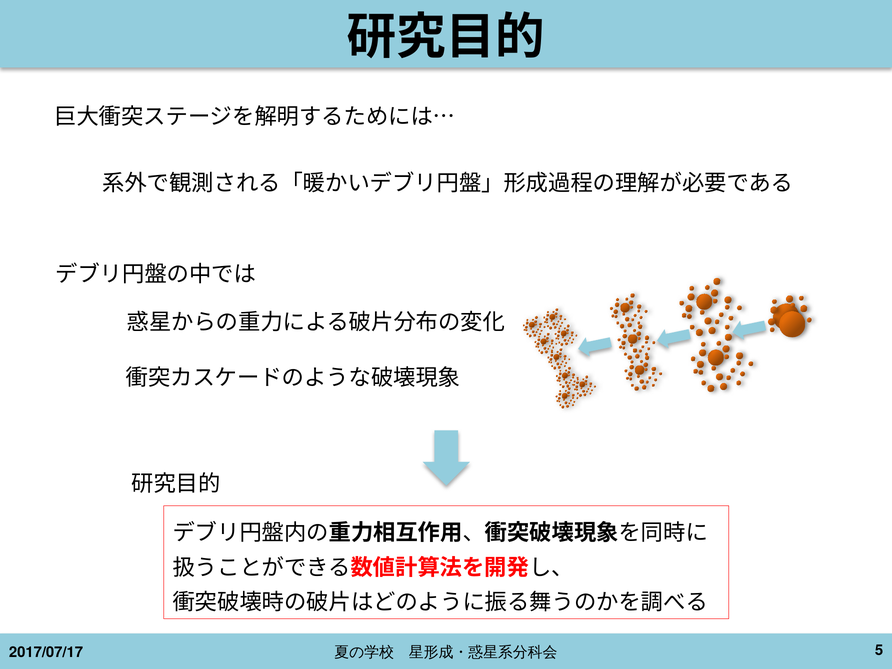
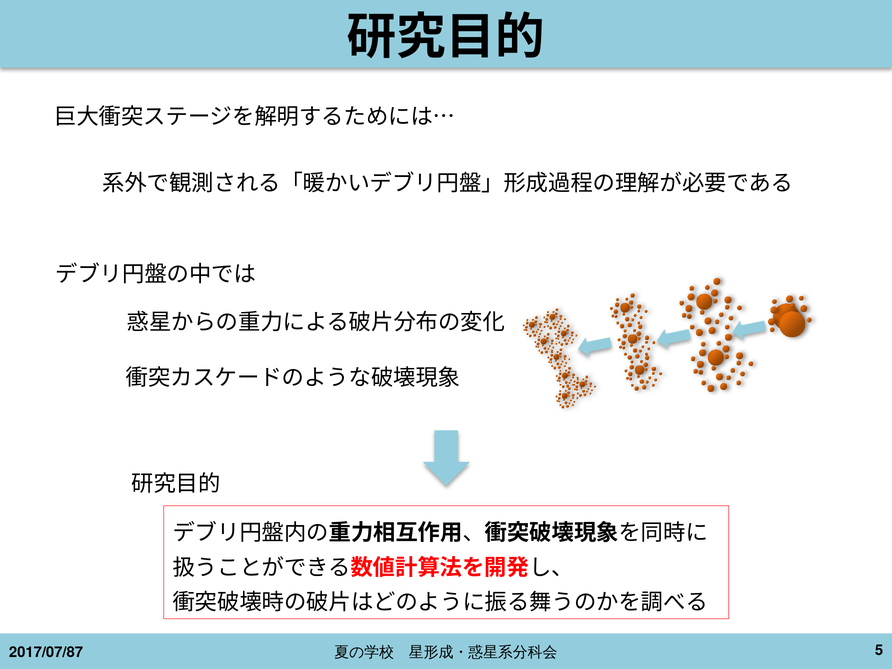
2017/07/17: 2017/07/17 -> 2017/07/87 (46, 652)
